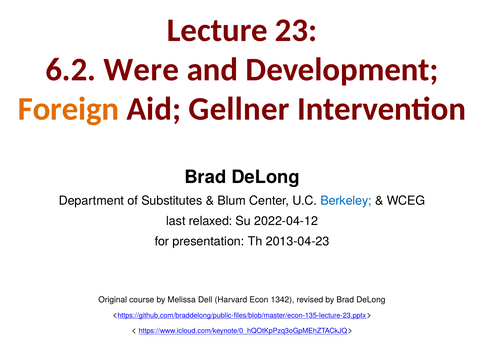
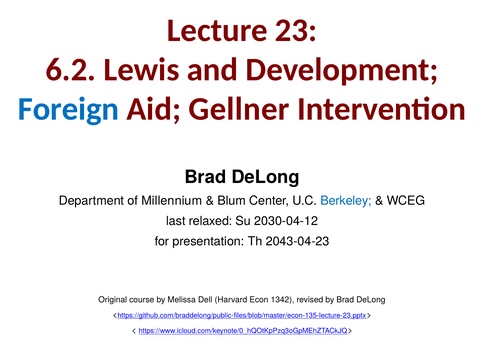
Were: Were -> Lewis (141, 70)
Foreign colour: orange -> blue (69, 109)
Substitutes: Substitutes -> Millennium (172, 200)
2022-04-12: 2022-04-12 -> 2030-04-12 (286, 221)
2013-04-23: 2013-04-23 -> 2043-04-23 (298, 241)
